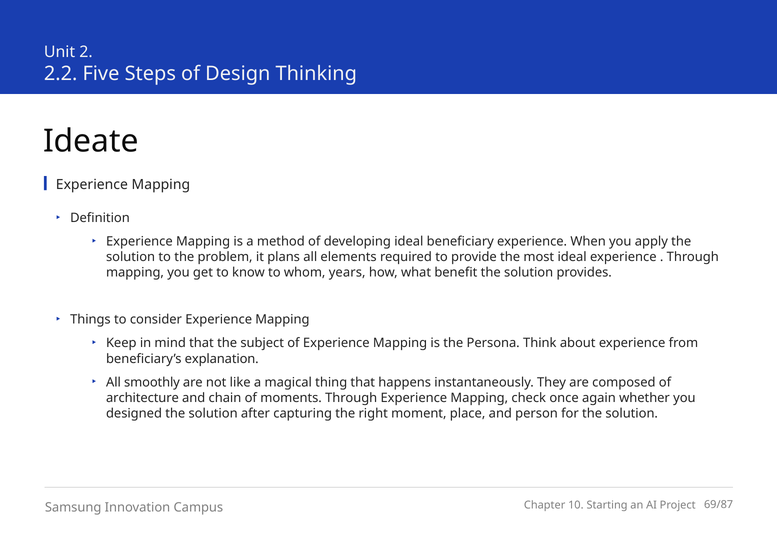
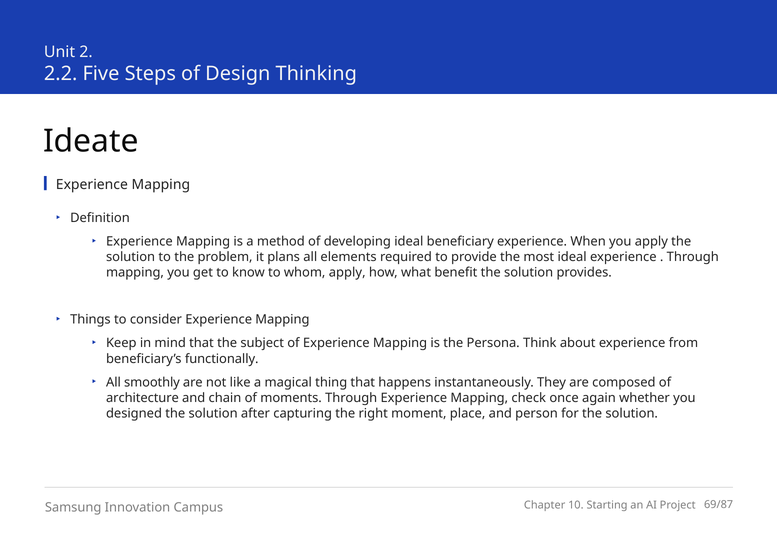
whom years: years -> apply (347, 273)
explanation: explanation -> functionally (222, 359)
